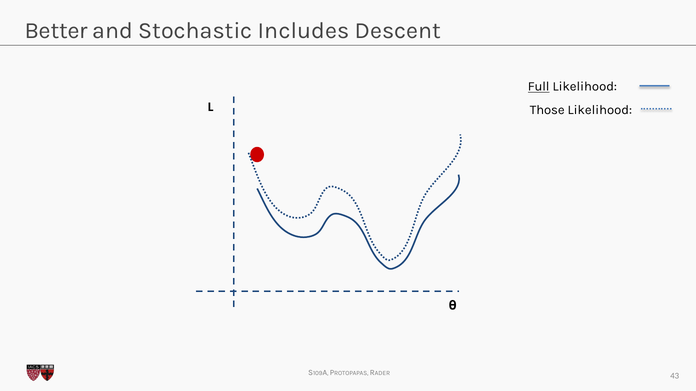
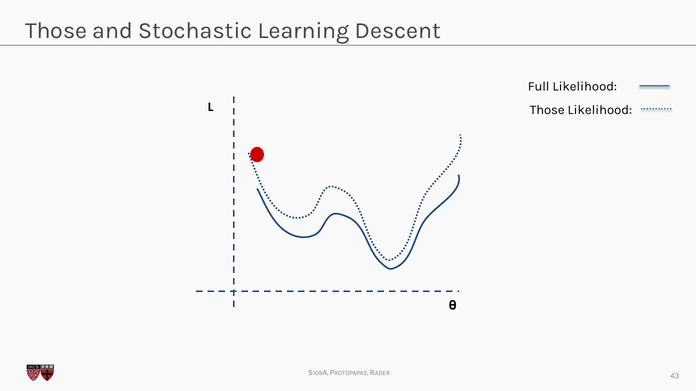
Better: Better -> Those (56, 30)
Includes: Includes -> Learning (304, 30)
Full underline: present -> none (539, 87)
